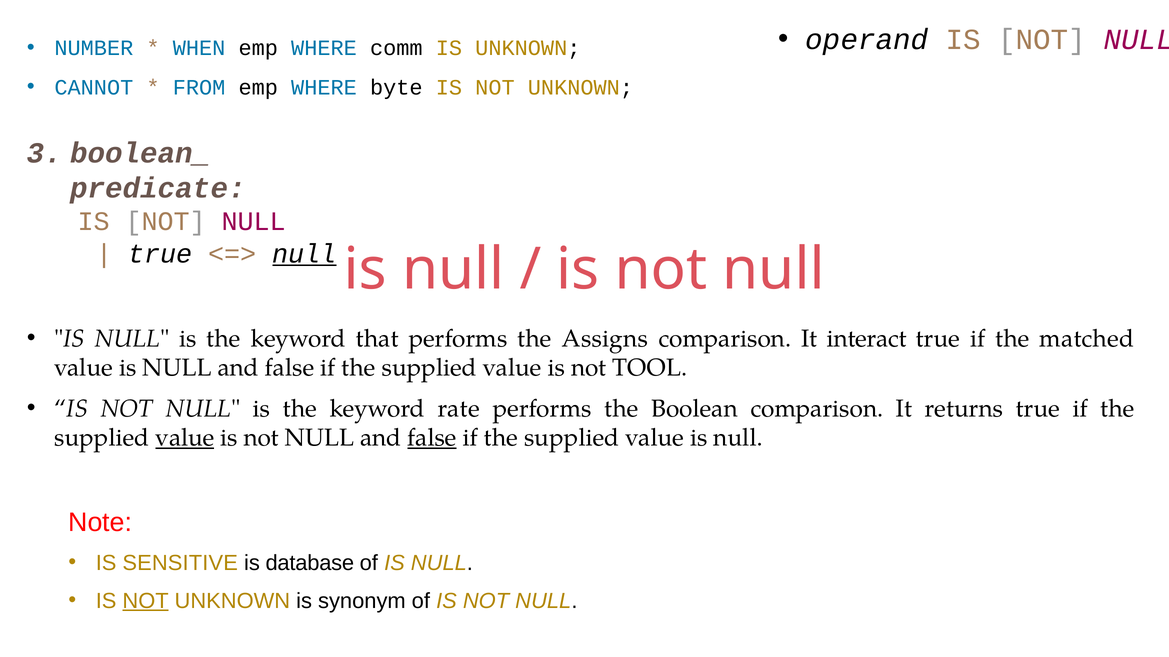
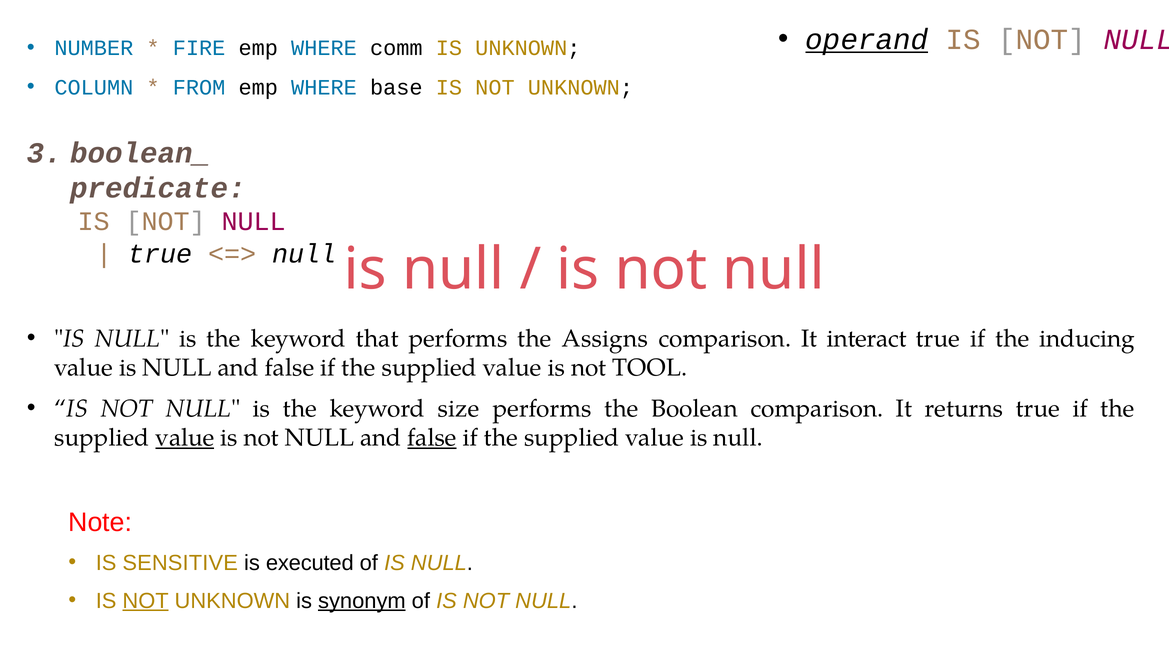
operand underline: none -> present (867, 40)
WHEN: WHEN -> FIRE (199, 48)
CANNOT: CANNOT -> COLUMN (94, 87)
byte: byte -> base (396, 87)
null underline: present -> none (304, 254)
matched: matched -> inducing (1087, 339)
rate: rate -> size (459, 409)
database: database -> executed (310, 563)
synonym underline: none -> present (362, 601)
